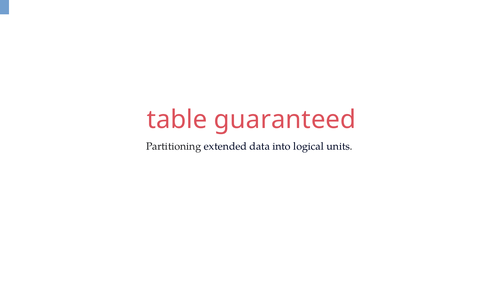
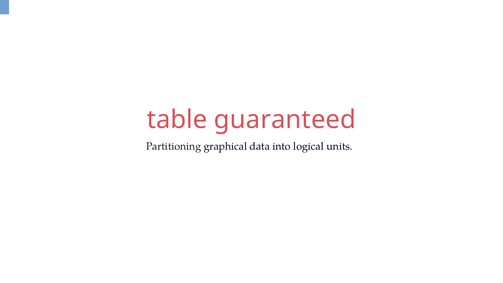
extended: extended -> graphical (225, 146)
